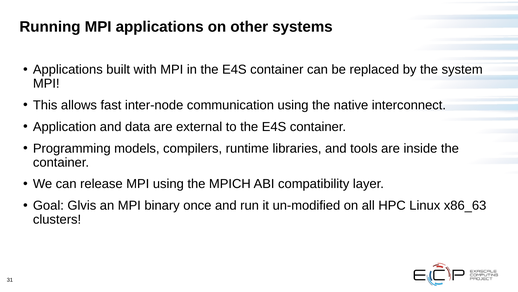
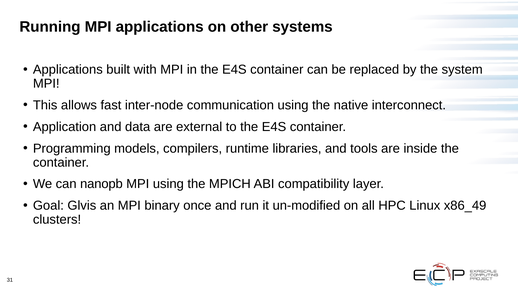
release: release -> nanopb (101, 184)
x86_63: x86_63 -> x86_49 (465, 205)
